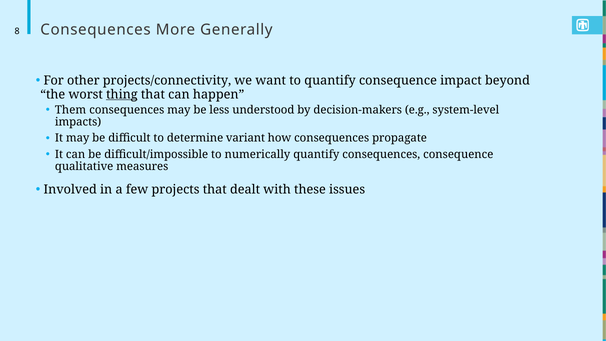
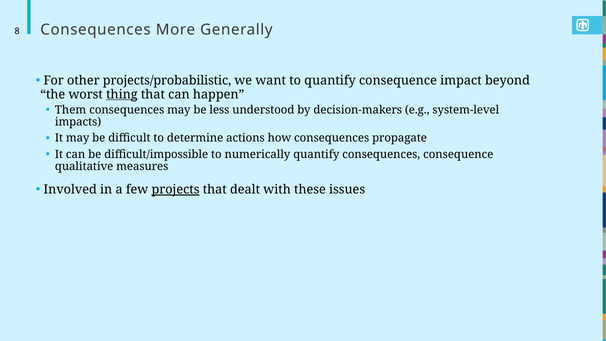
projects/connectivity: projects/connectivity -> projects/probabilistic (167, 81)
variant: variant -> actions (245, 138)
projects underline: none -> present (176, 190)
